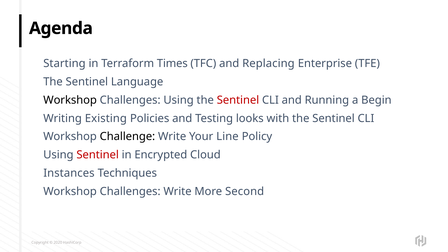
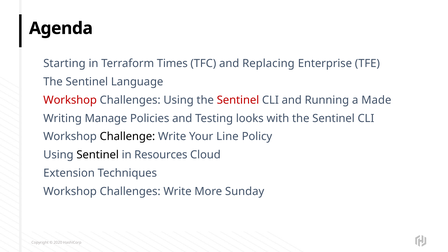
Workshop colour: black -> red (70, 100)
Begin: Begin -> Made (376, 100)
Existing: Existing -> Manage (106, 118)
Sentinel colour: red -> black (98, 155)
Encrypted: Encrypted -> Resources (161, 155)
Instances: Instances -> Extension (69, 173)
Second: Second -> Sunday (245, 191)
